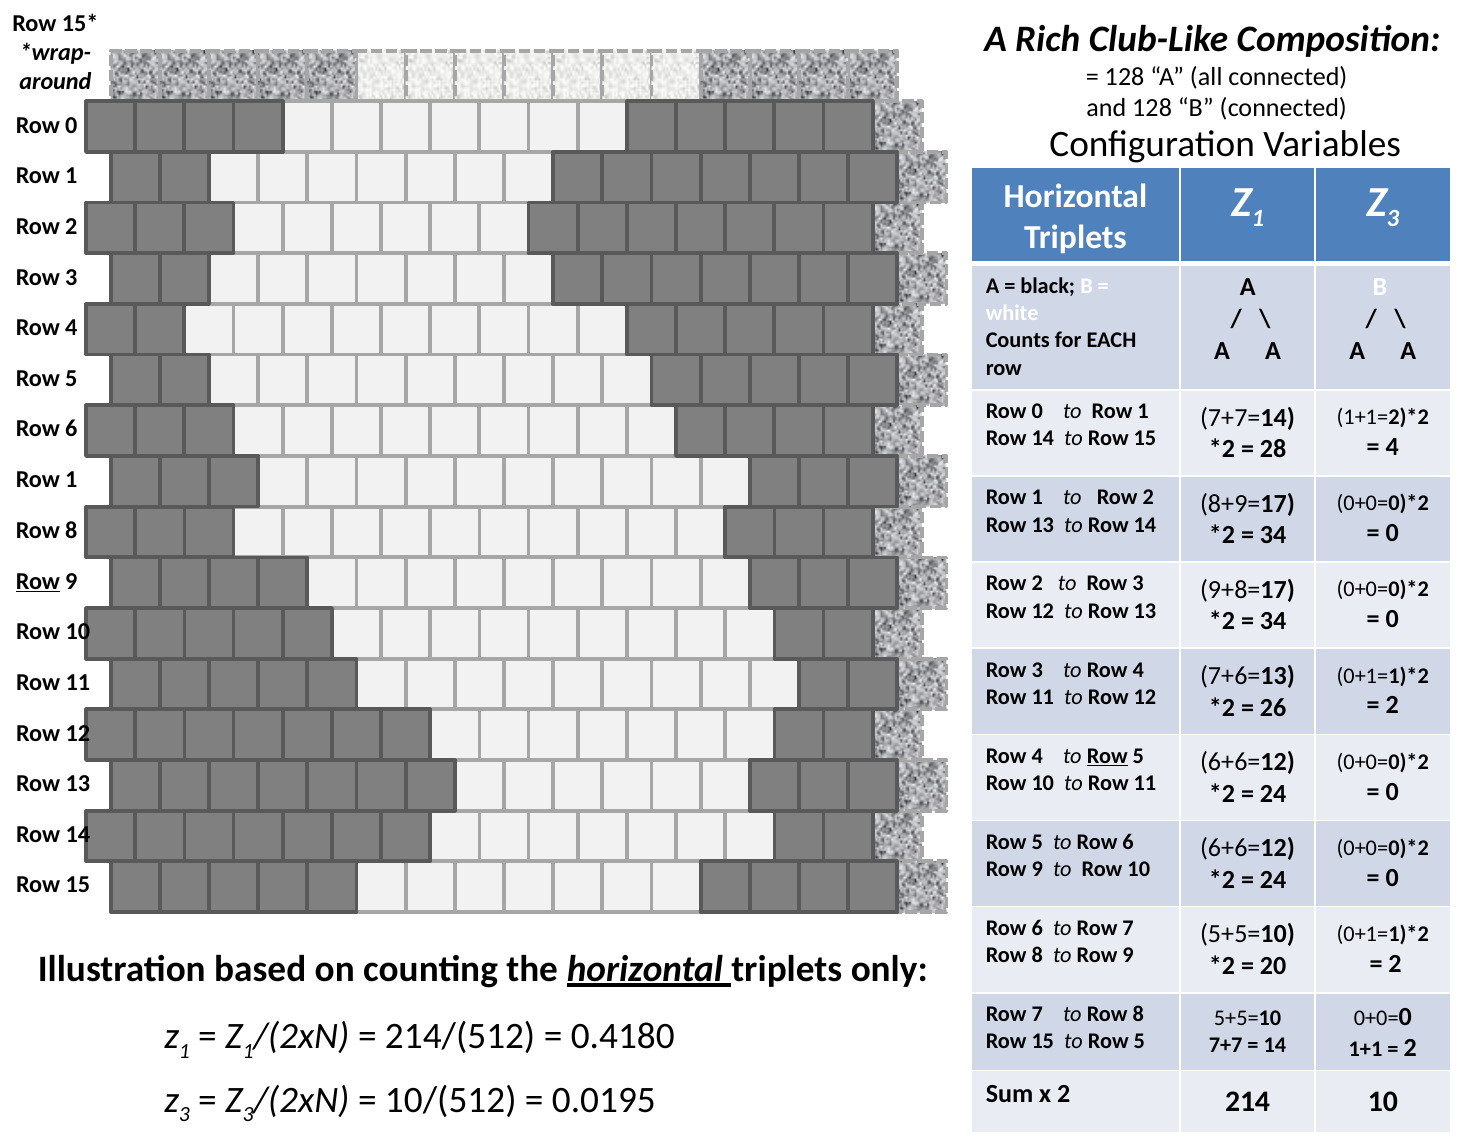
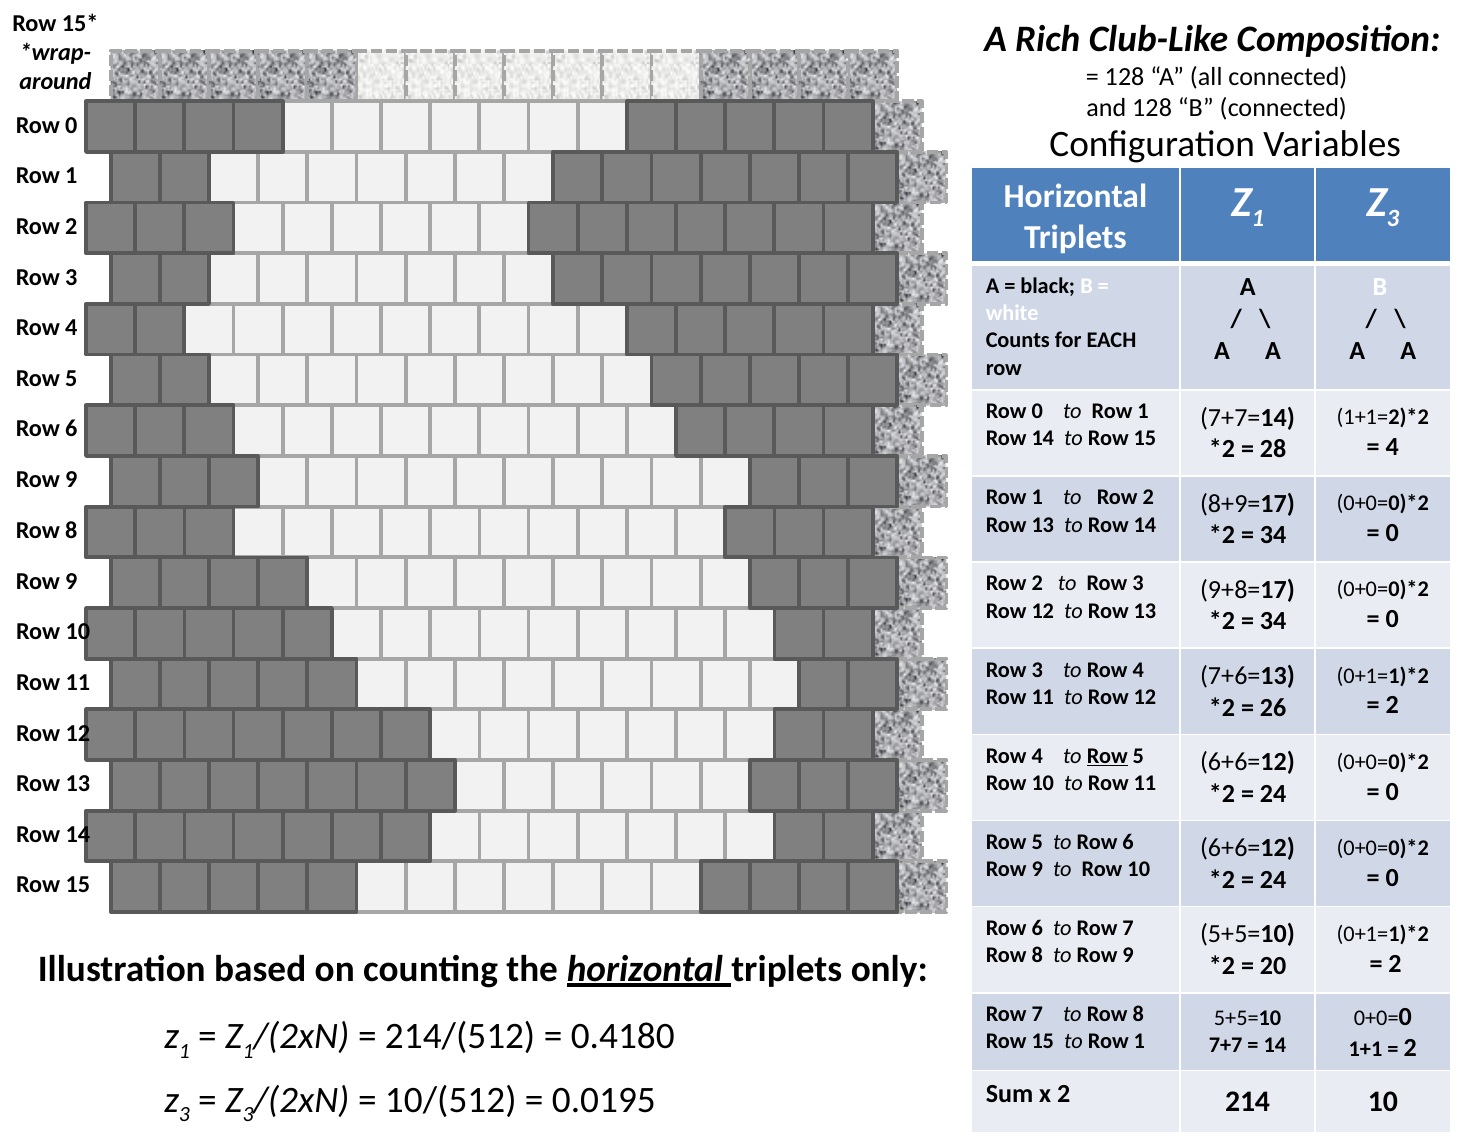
1: 1 -> 9 (71, 480)
Row underline: present -> none (38, 581)
15 to Row 5: 5 -> 1 (1139, 1041)
